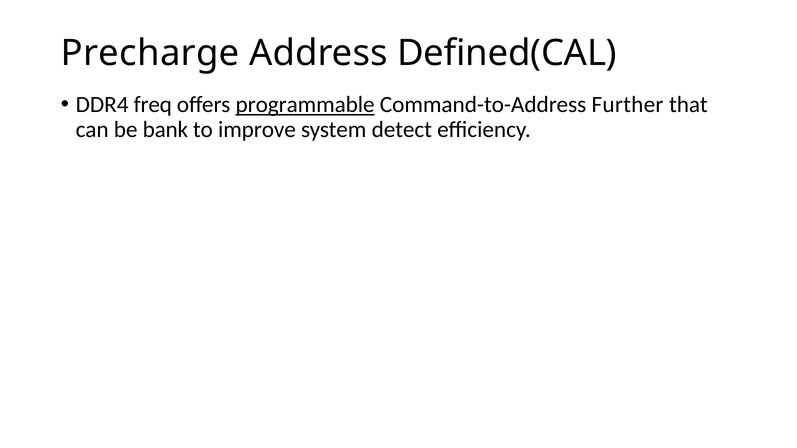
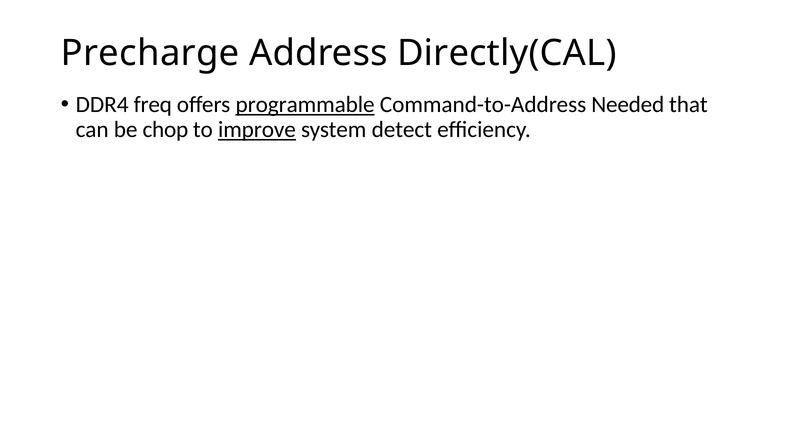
Defined(CAL: Defined(CAL -> Directly(CAL (507, 53)
Further: Further -> Needed (628, 105)
bank: bank -> chop (165, 130)
improve underline: none -> present (257, 130)
